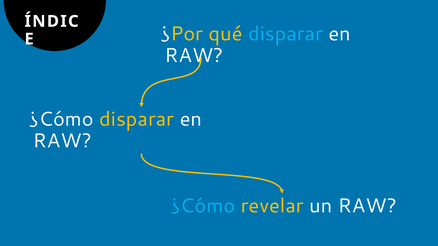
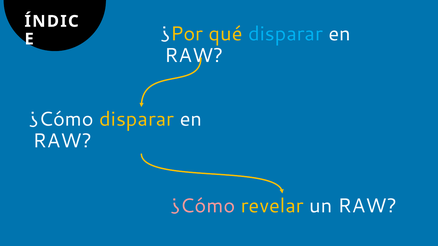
¿Cómo colour: light blue -> pink (203, 206)
